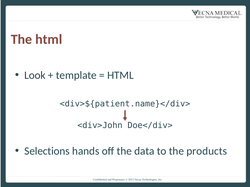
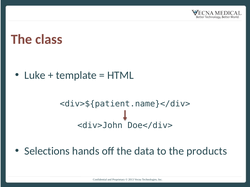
The html: html -> class (49, 40)
Look: Look -> Luke (35, 75)
